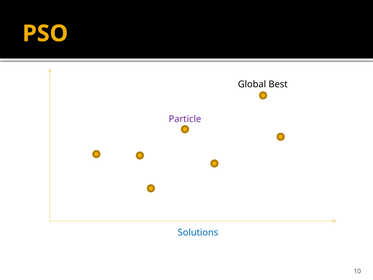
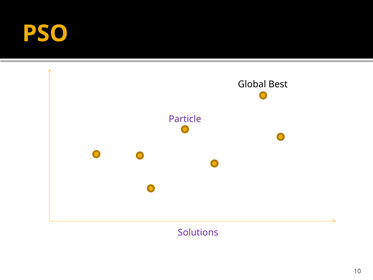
Solutions colour: blue -> purple (198, 232)
